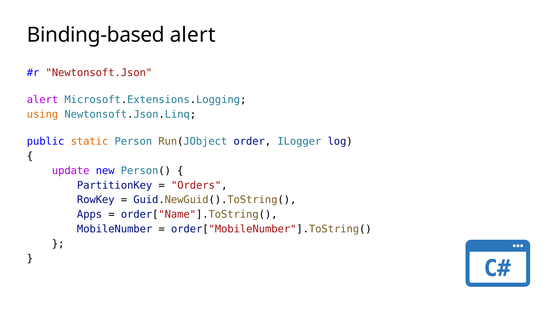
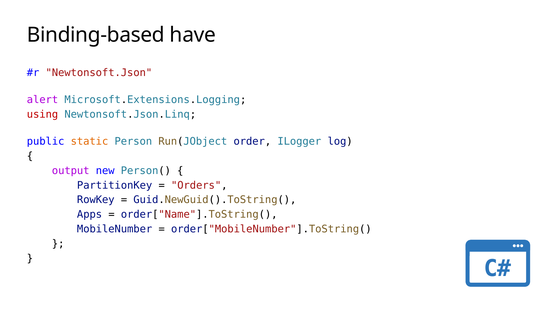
Binding-based alert: alert -> have (193, 35)
using colour: orange -> red (43, 114)
update: update -> output (71, 170)
